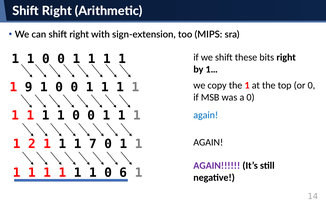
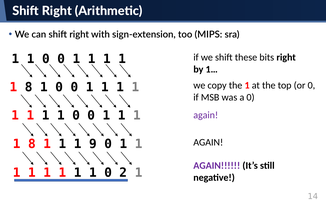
9: 9 -> 8 (29, 87)
again colour: blue -> purple (206, 115)
2: 2 -> 8 (32, 144)
7: 7 -> 9 (93, 144)
6: 6 -> 2 (123, 172)
